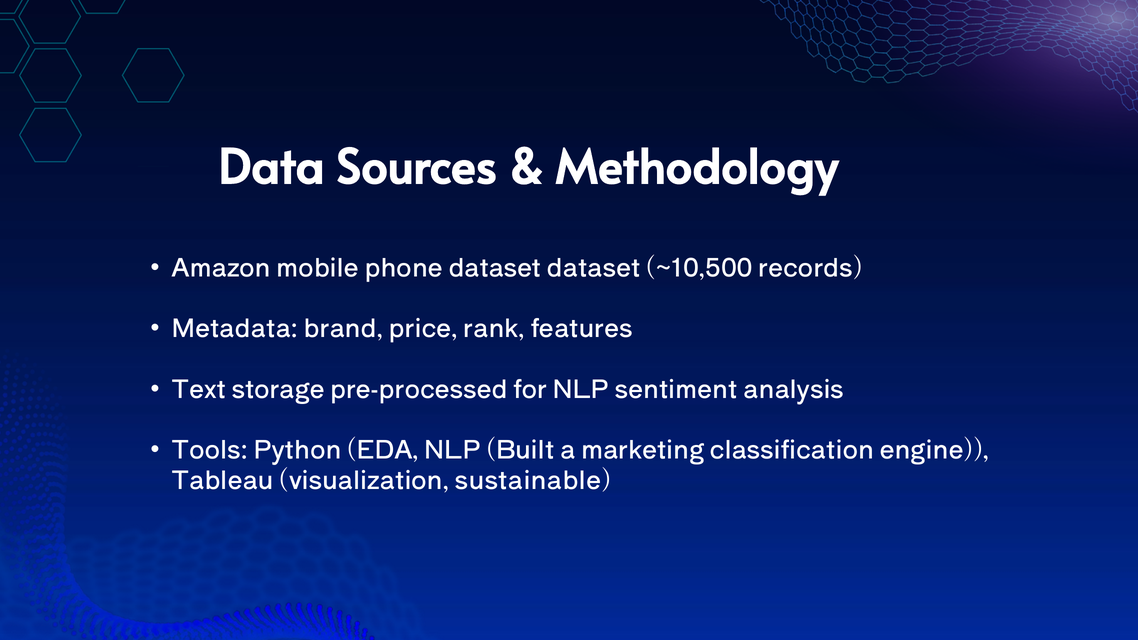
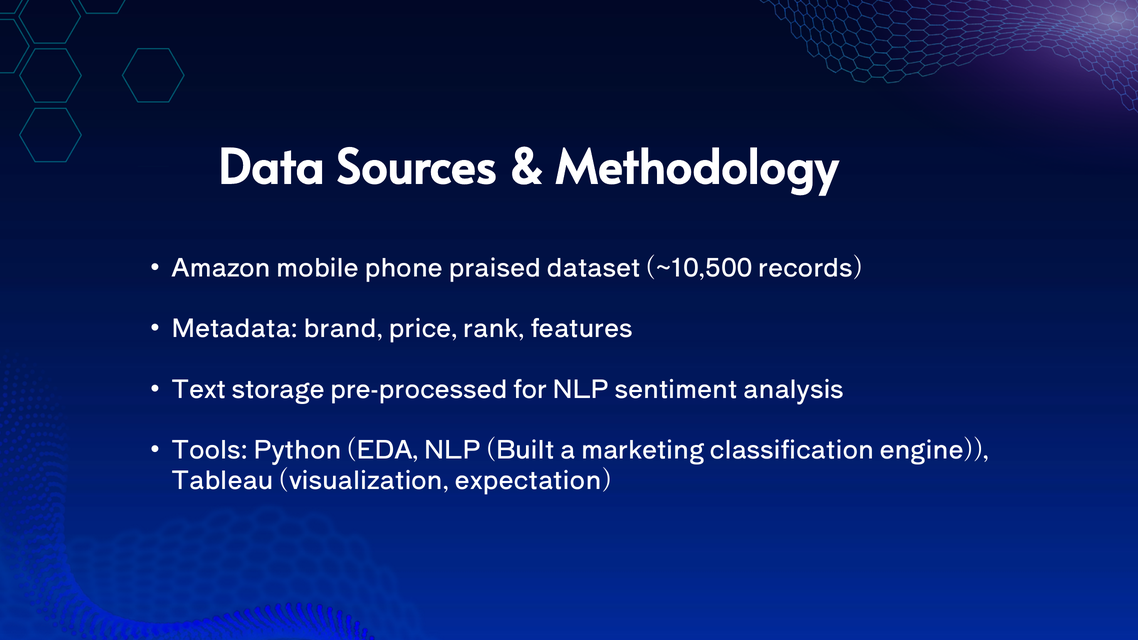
phone dataset: dataset -> praised (495, 268)
sustainable: sustainable -> expectation (533, 481)
